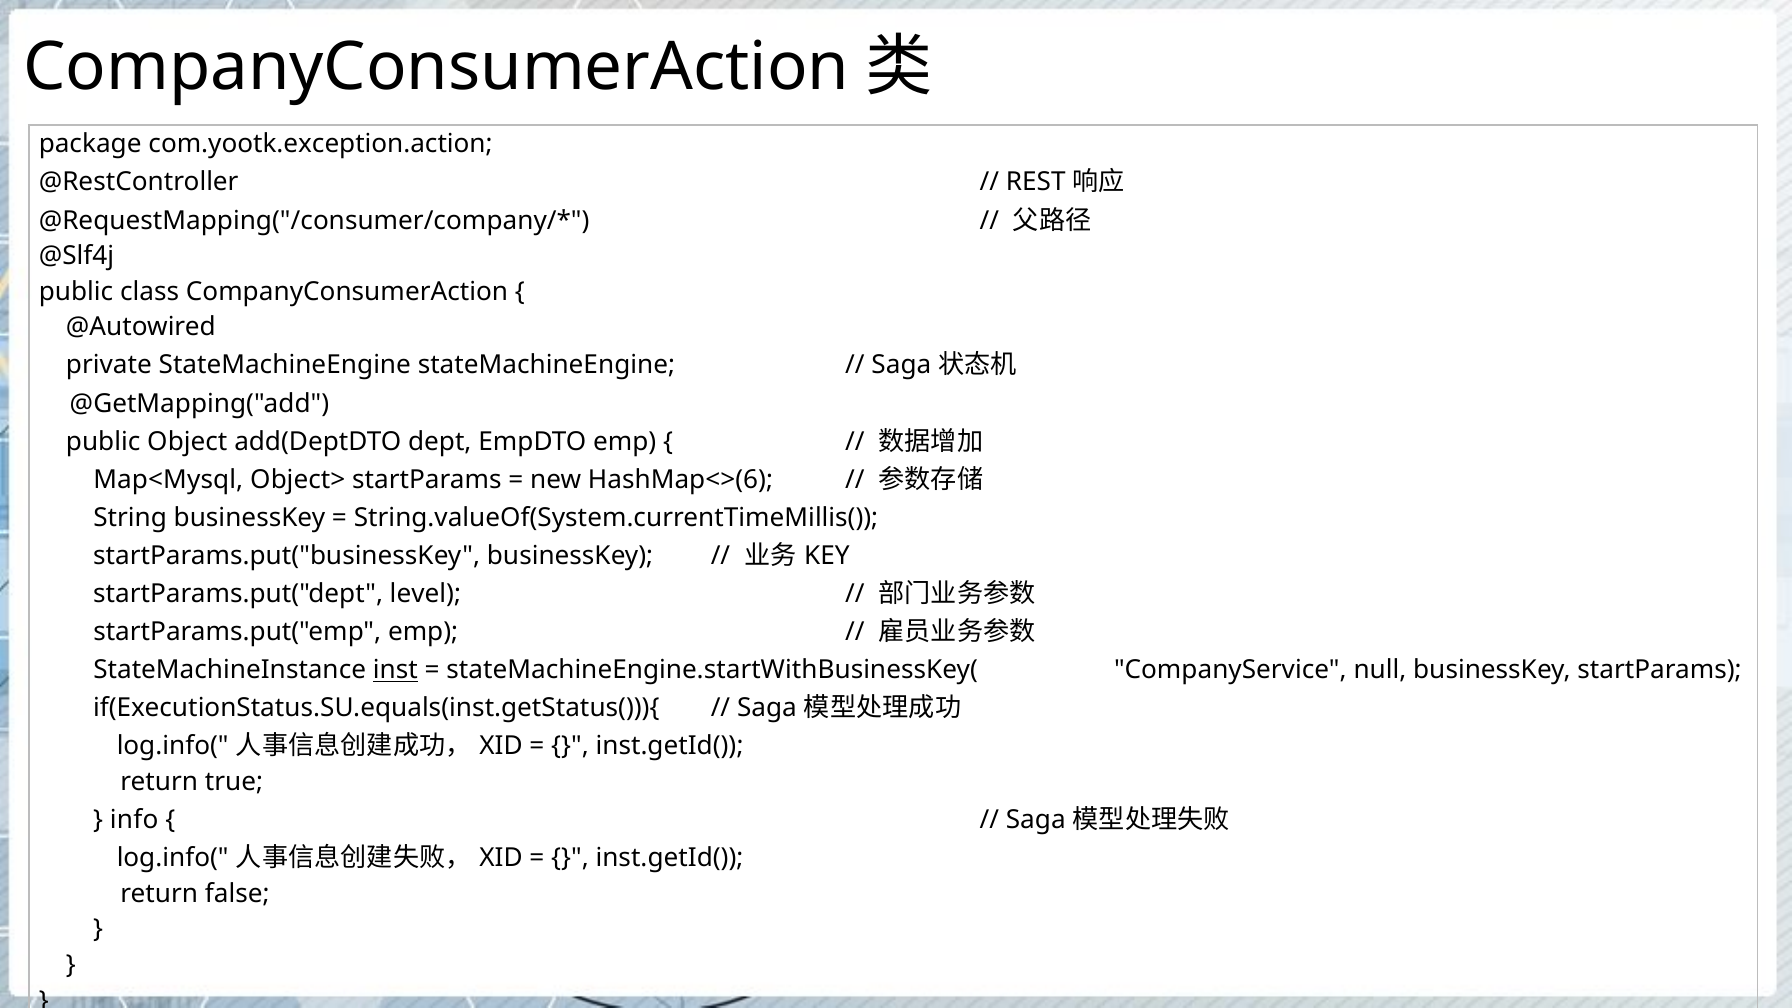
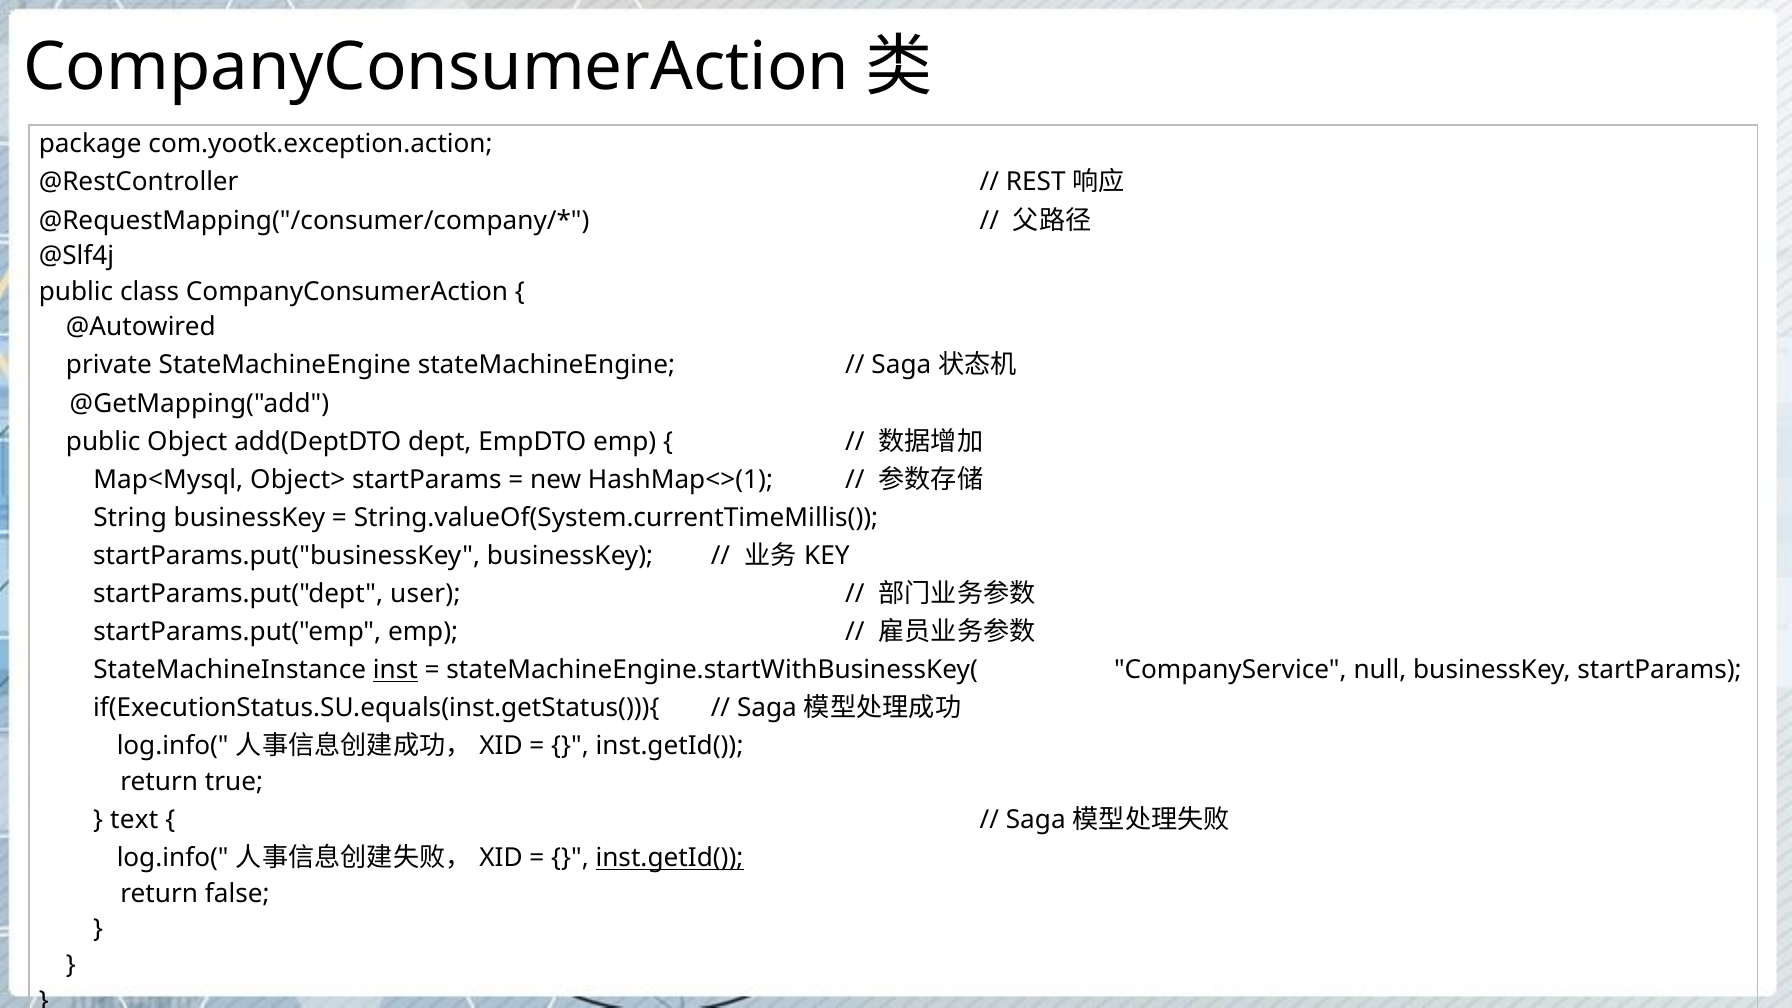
HashMap<>(6: HashMap<>(6 -> HashMap<>(1 (681, 480)
level: level -> user (425, 594)
info: info -> text (134, 820)
inst.getId( underline: none -> present (670, 858)
